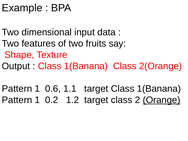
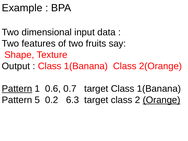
Pattern underline: none -> present (17, 89)
1.1: 1.1 -> 0.7 (70, 89)
1: 1 -> 5 (37, 100)
1.2: 1.2 -> 6.3 (73, 100)
